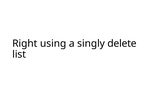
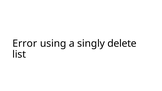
Right: Right -> Error (25, 44)
